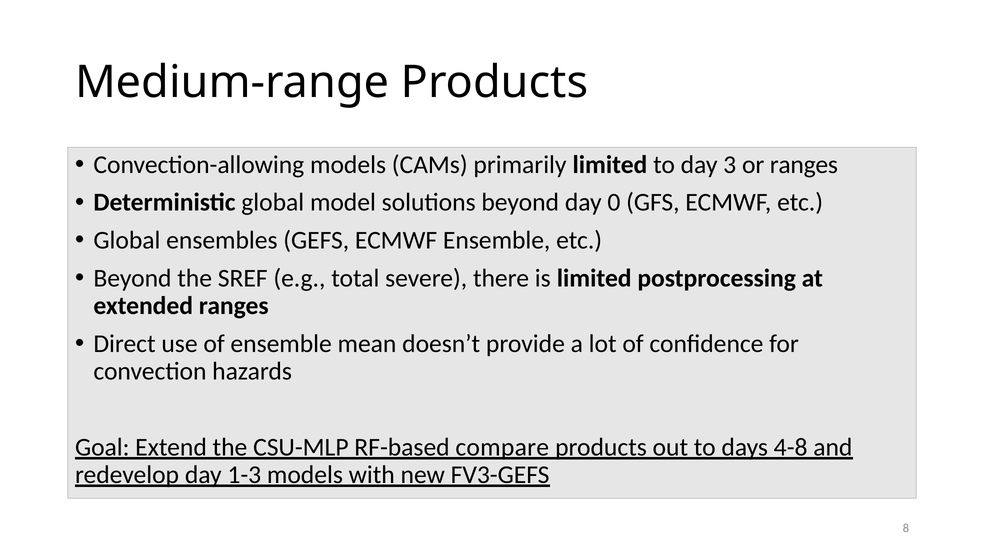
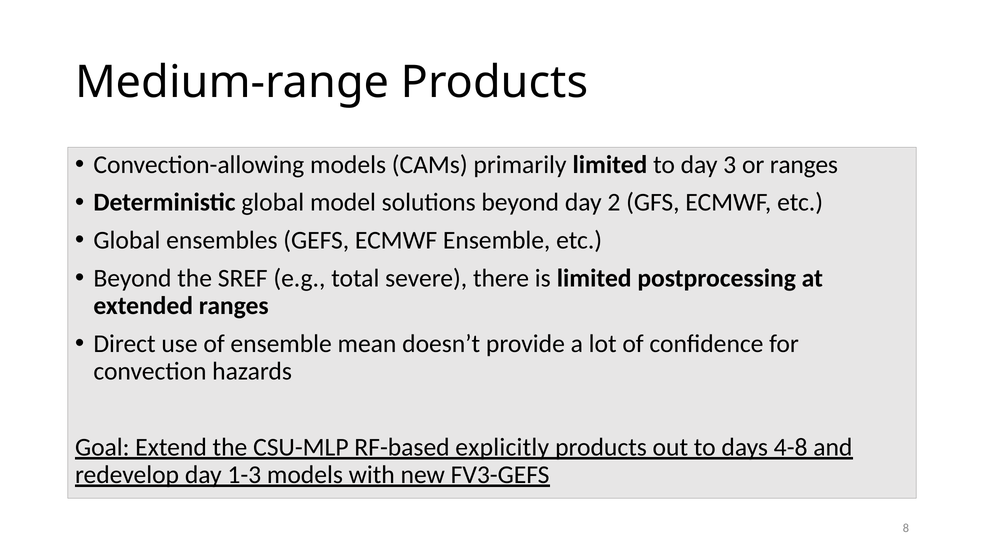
0: 0 -> 2 (614, 203)
compare: compare -> explicitly (502, 448)
